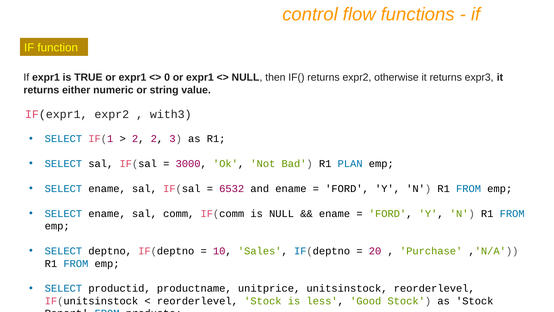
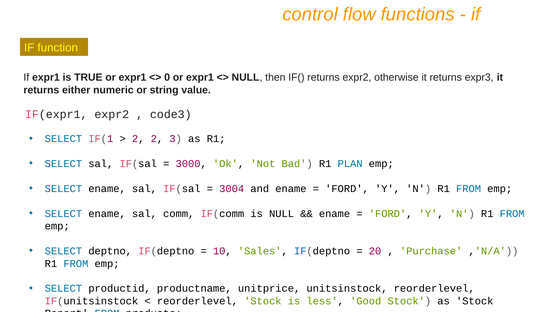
with3: with3 -> code3 (171, 114)
6532: 6532 -> 3004 (232, 188)
